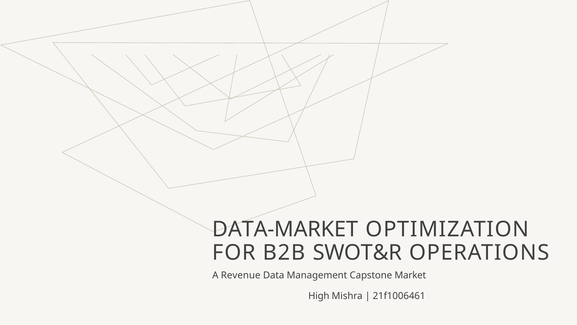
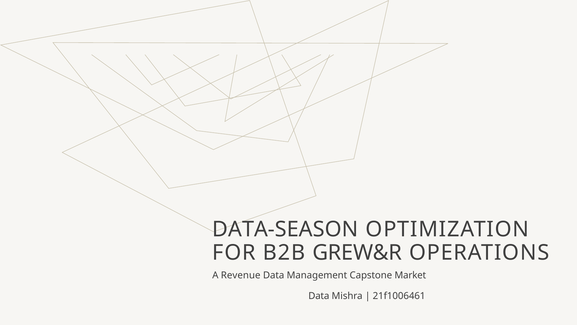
DATA-MARKET: DATA-MARKET -> DATA-SEASON (285, 229)
SWOT&R: SWOT&R -> GREW&R (357, 252)
High: High -> Data (319, 296)
